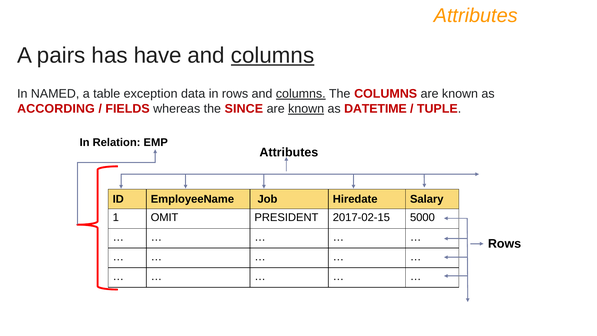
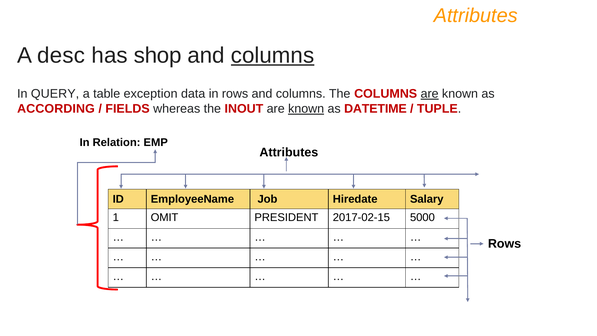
pairs: pairs -> desc (61, 55)
have: have -> shop (158, 55)
NAMED: NAMED -> QUERY (55, 94)
columns underline: present -> none (301, 94)
are underline: none -> present (430, 94)
SINCE: SINCE -> INOUT (244, 109)
